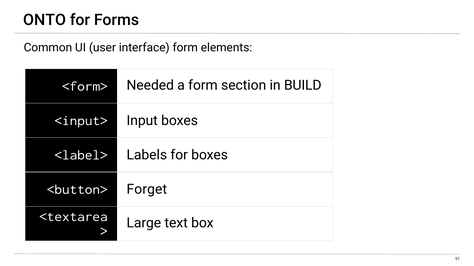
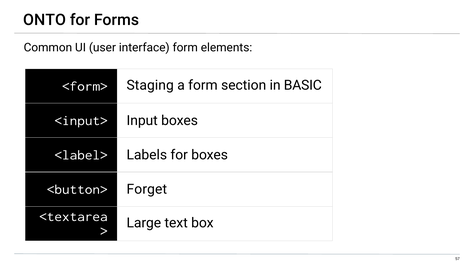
Needed: Needed -> Staging (150, 86)
BUILD: BUILD -> BASIC (303, 86)
